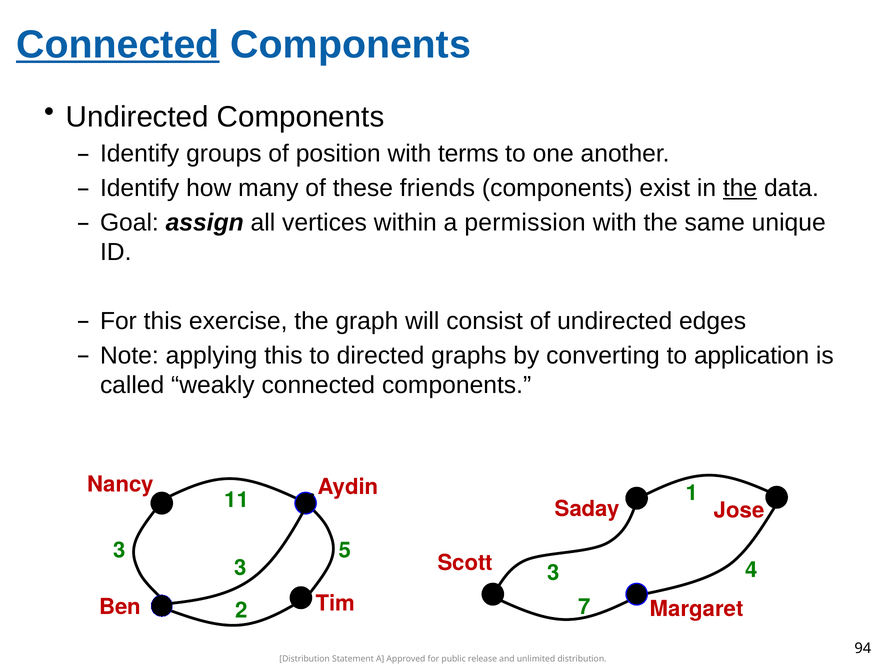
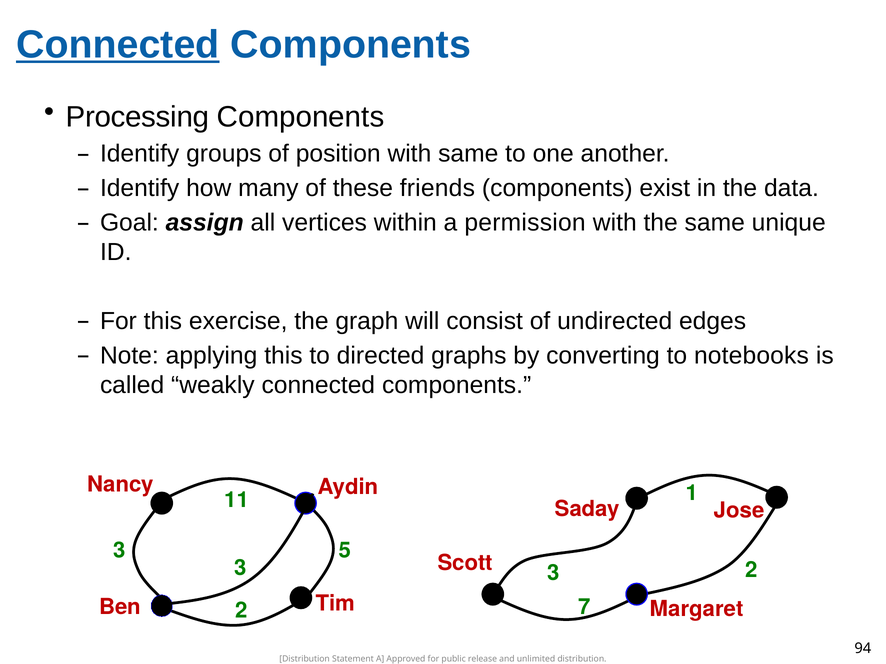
Undirected: Undirected -> Processing (138, 117)
with terms: terms -> same (468, 154)
the underline: present -> none (740, 188)
application: application -> notebooks (751, 356)
3 4: 4 -> 2 (751, 570)
